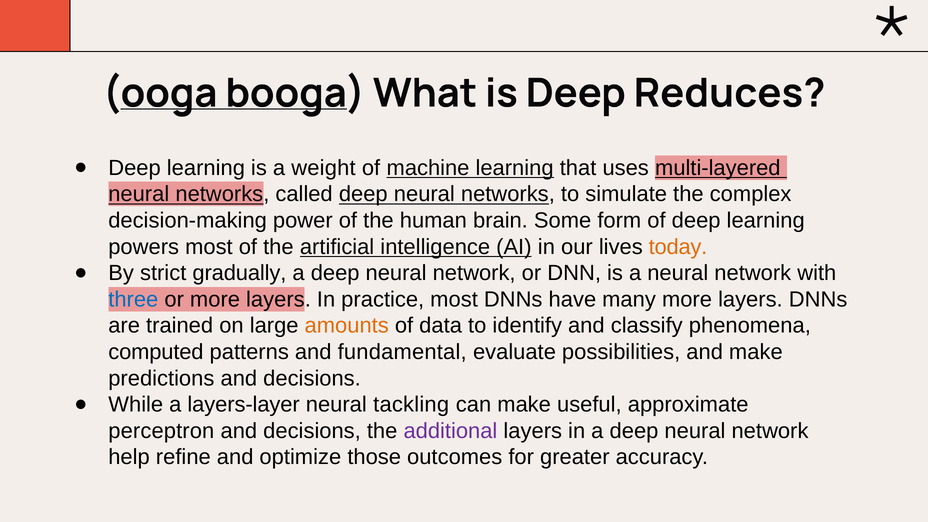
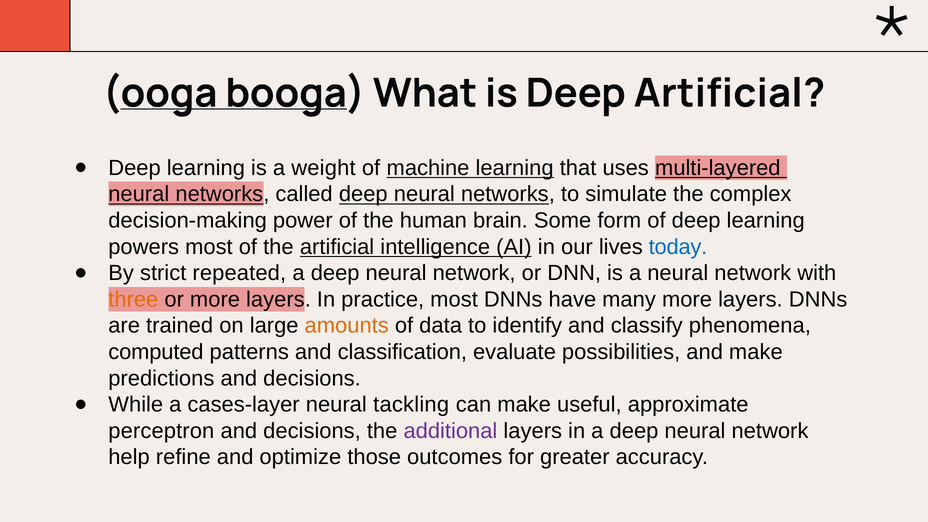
Deep Reduces: Reduces -> Artificial (729, 93)
today colour: orange -> blue (678, 247)
gradually: gradually -> repeated (239, 273)
three colour: blue -> orange (133, 299)
fundamental: fundamental -> classification (402, 352)
layers-layer: layers-layer -> cases-layer (244, 405)
